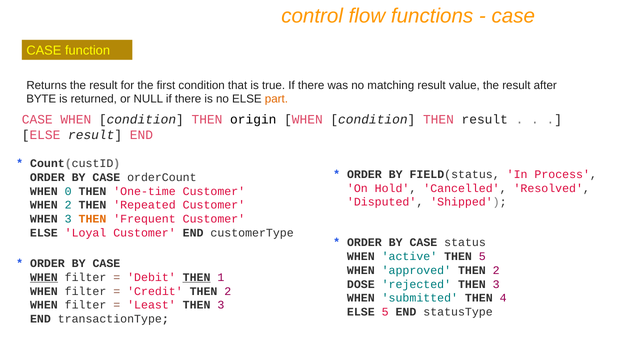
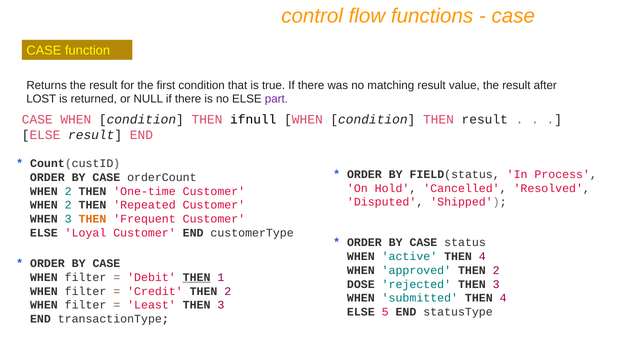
BYTE: BYTE -> LOST (41, 99)
part colour: orange -> purple (276, 99)
origin: origin -> ifnull (253, 120)
0: 0 -> 2 (68, 191)
active THEN 5: 5 -> 4 (482, 256)
WHEN underline: present -> none (44, 277)
